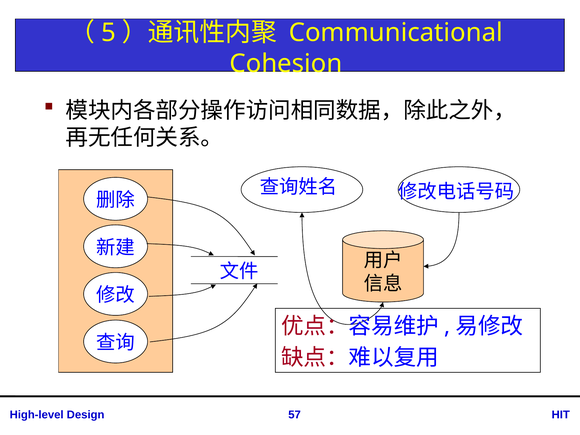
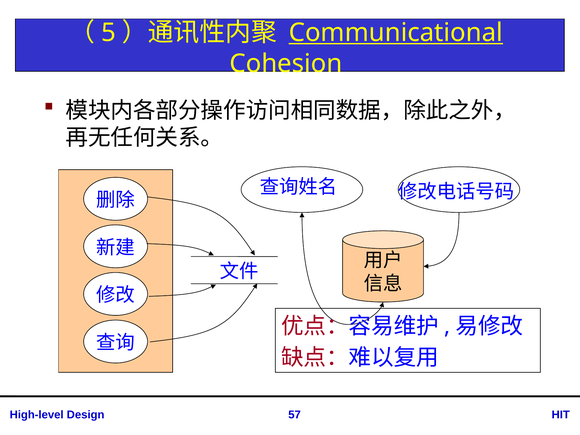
Communicational underline: none -> present (396, 33)
